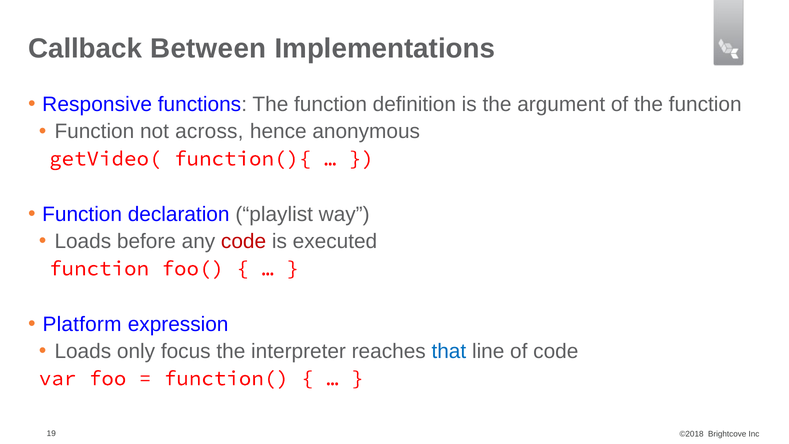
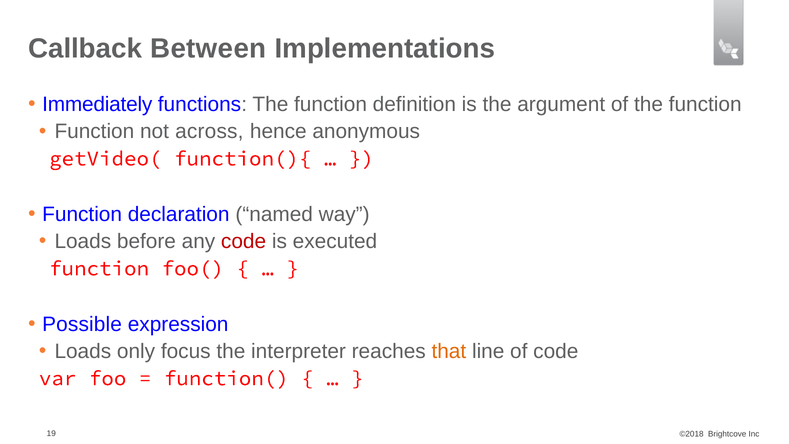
Responsive: Responsive -> Immediately (97, 105)
playlist: playlist -> named (274, 214)
Platform: Platform -> Possible (82, 324)
that colour: blue -> orange (449, 351)
